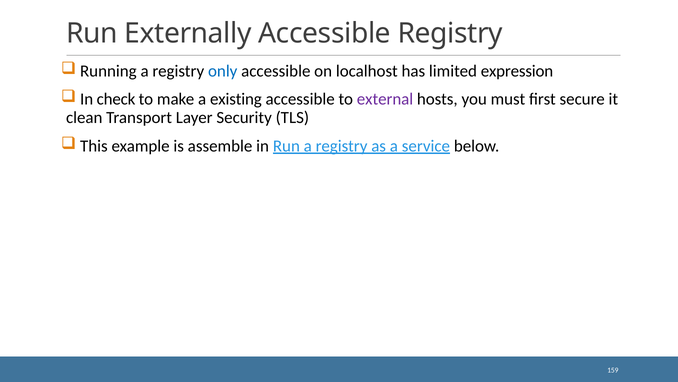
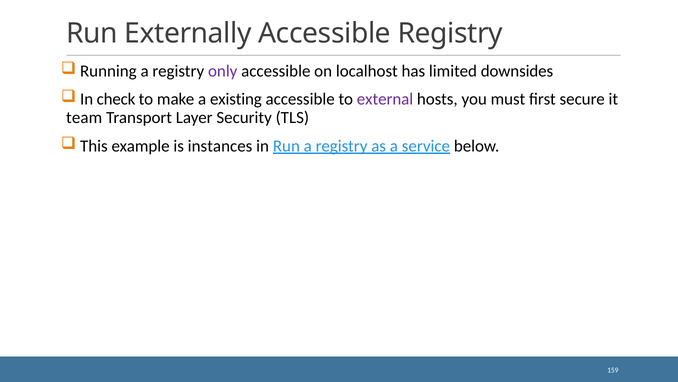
only colour: blue -> purple (223, 71)
expression: expression -> downsides (517, 71)
clean: clean -> team (84, 117)
assemble: assemble -> instances (220, 146)
